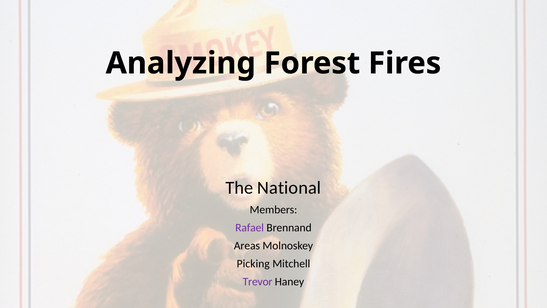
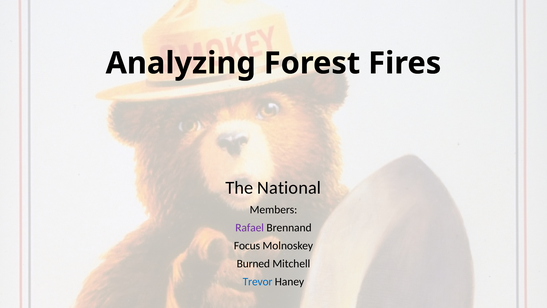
Areas: Areas -> Focus (247, 246)
Picking: Picking -> Burned (253, 264)
Trevor colour: purple -> blue (258, 282)
